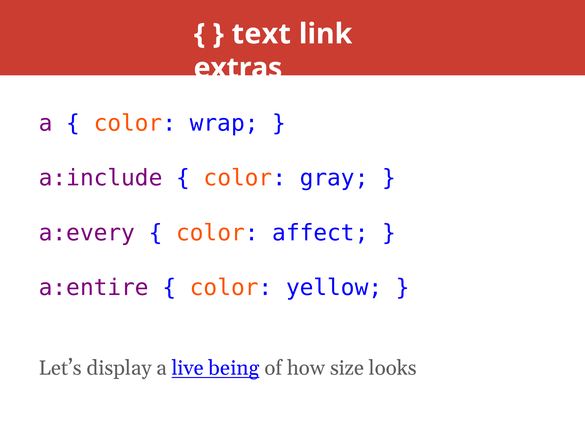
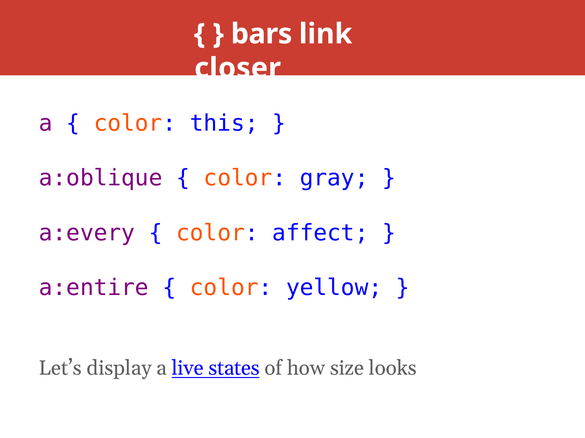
text: text -> bars (262, 34)
extras: extras -> closer (238, 68)
wrap: wrap -> this (224, 124)
a:include: a:include -> a:oblique (101, 178)
being: being -> states (234, 369)
